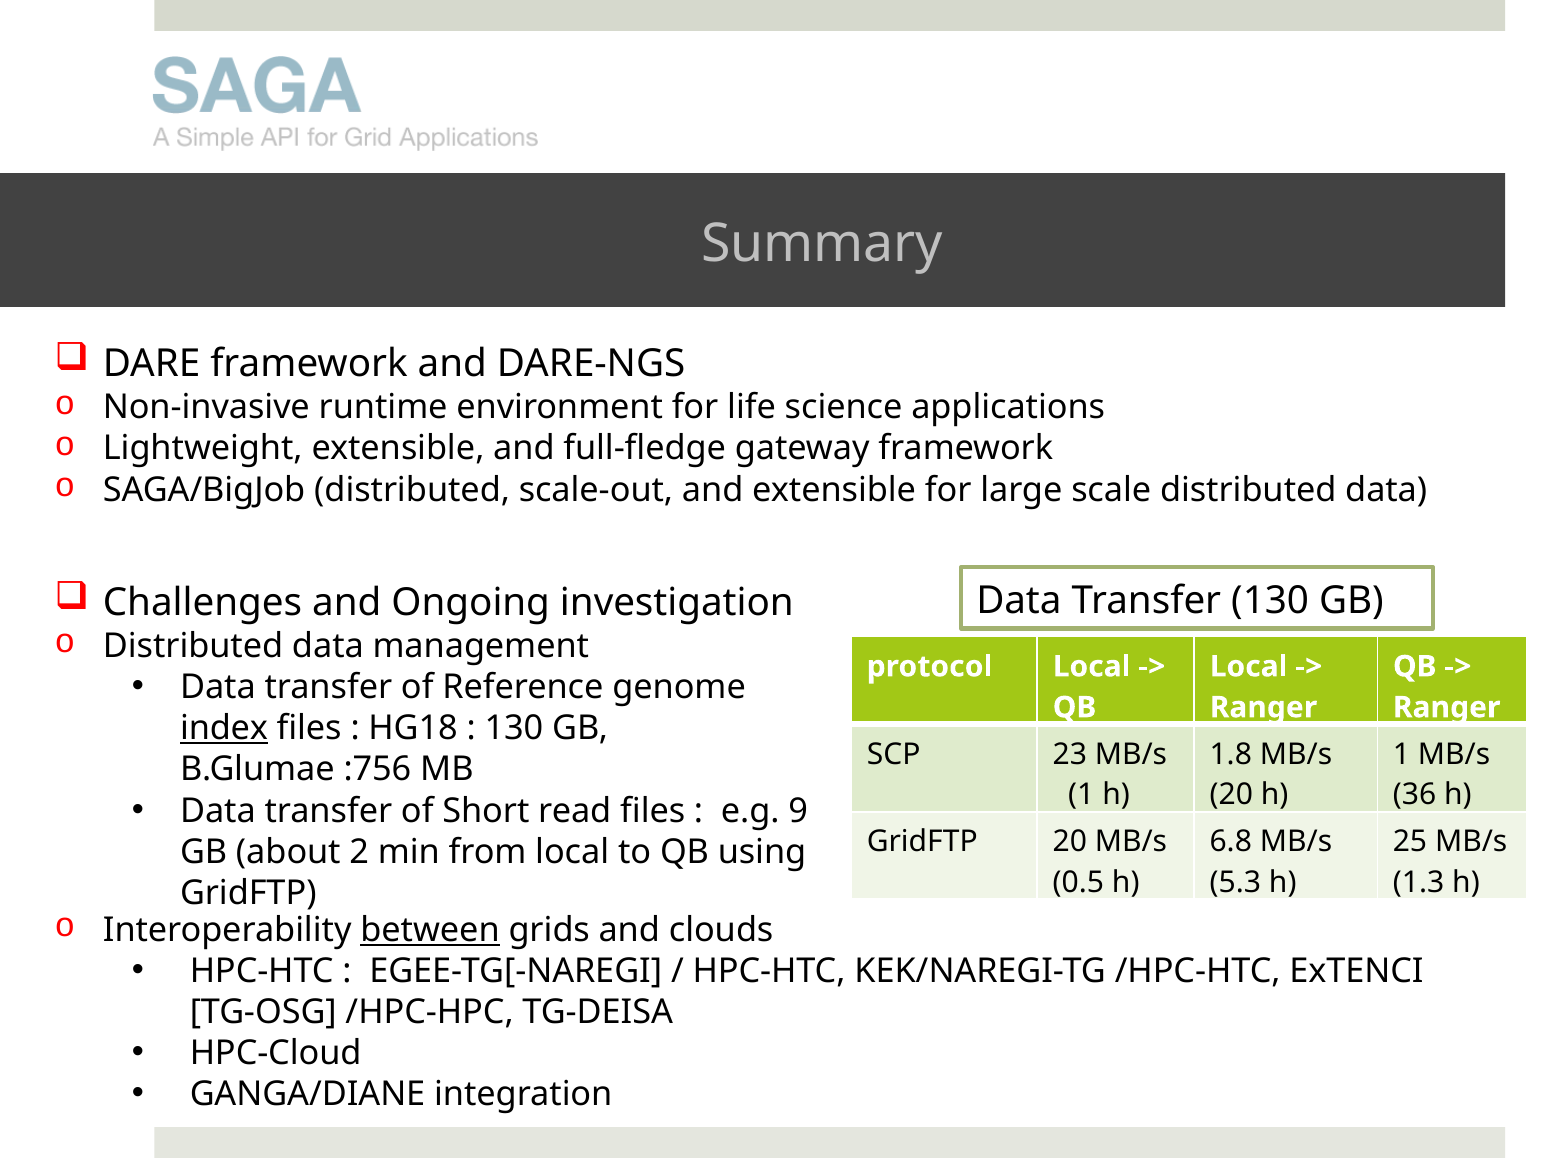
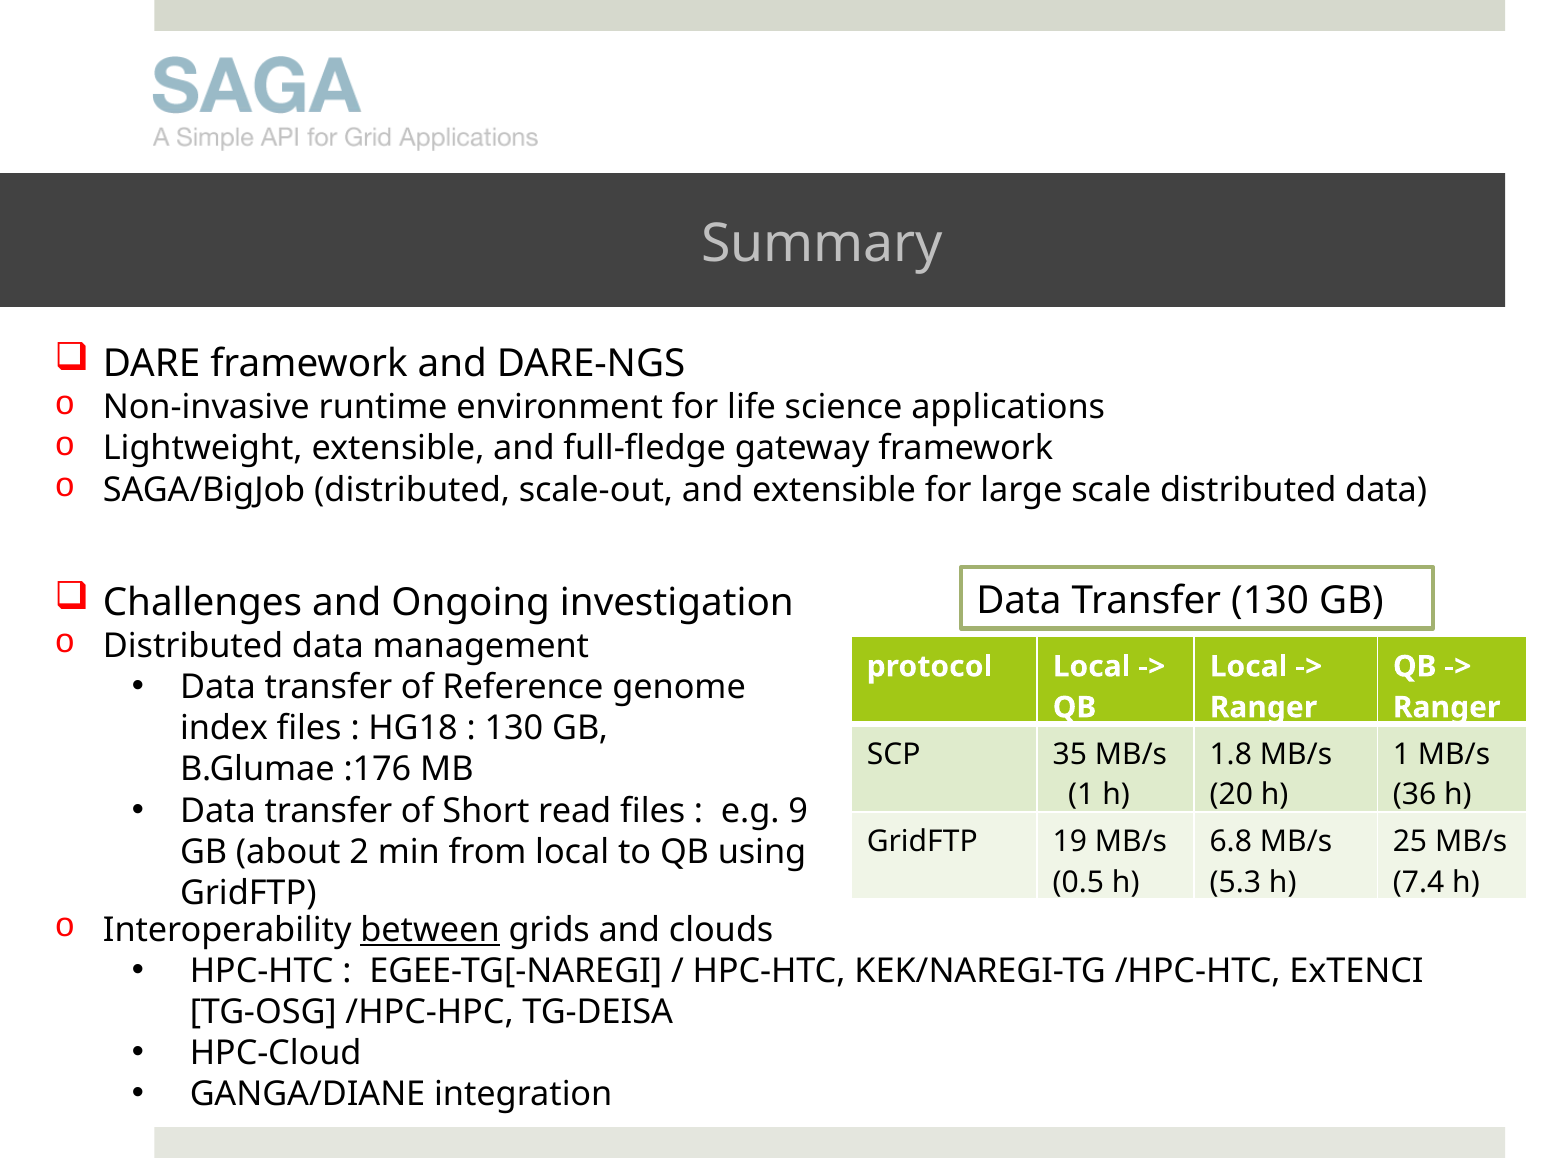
index underline: present -> none (224, 728)
23: 23 -> 35 (1070, 754)
:756: :756 -> :176 (377, 770)
GridFTP 20: 20 -> 19 (1070, 842)
1.3: 1.3 -> 7.4 (1419, 883)
